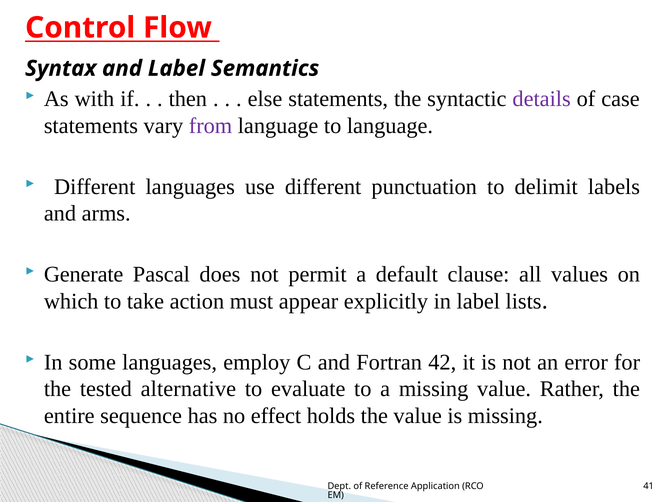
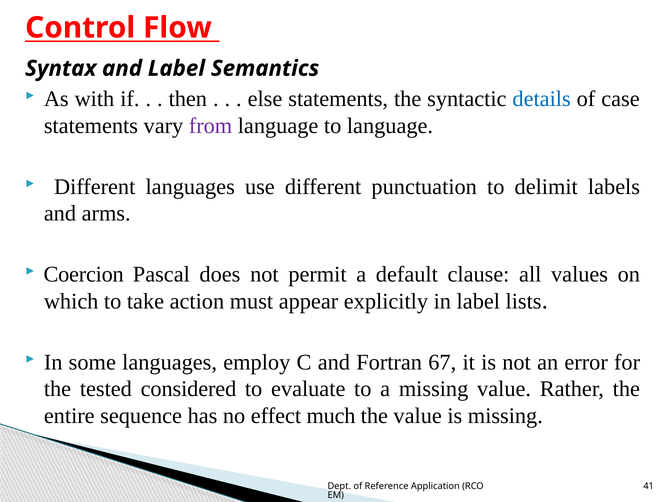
details colour: purple -> blue (542, 99)
Generate: Generate -> Coercion (84, 275)
42: 42 -> 67 (442, 363)
alternative: alternative -> considered (189, 389)
holds: holds -> much (331, 416)
